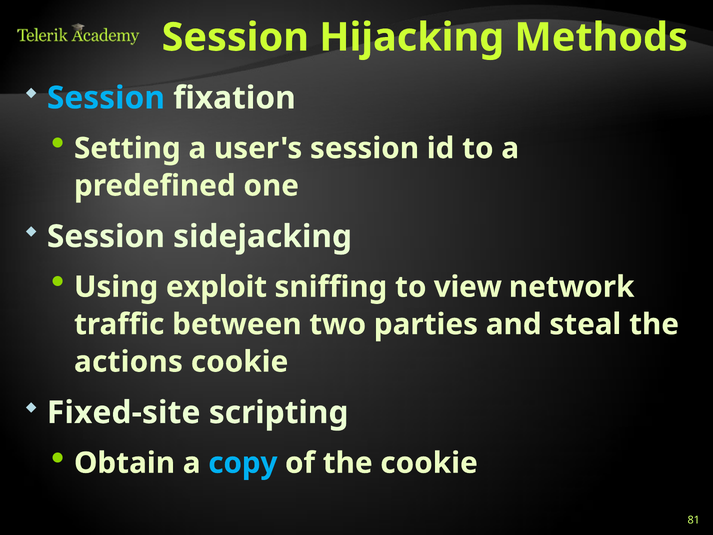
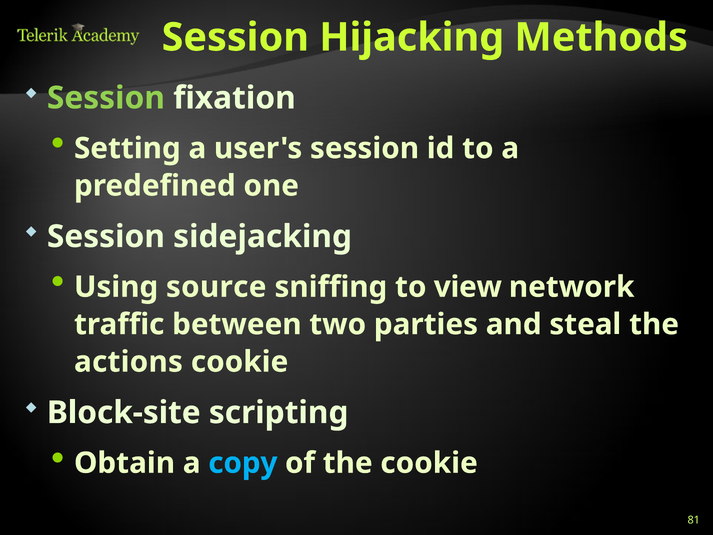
Session colour: light blue -> light green (106, 98)
exploit: exploit -> source (216, 287)
Fixed-site: Fixed-site -> Block-site (124, 412)
